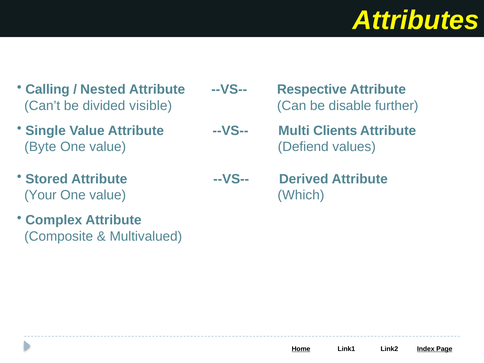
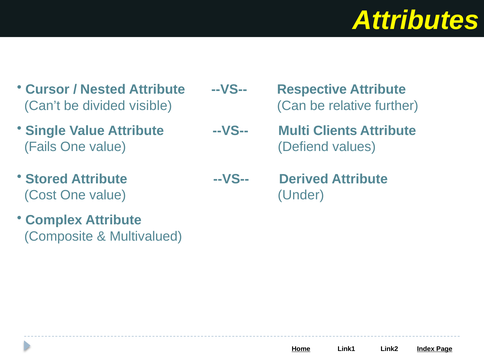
Calling: Calling -> Cursor (47, 89)
disable: disable -> relative (350, 106)
Byte: Byte -> Fails (40, 147)
Your: Your -> Cost (40, 195)
Which: Which -> Under (301, 195)
